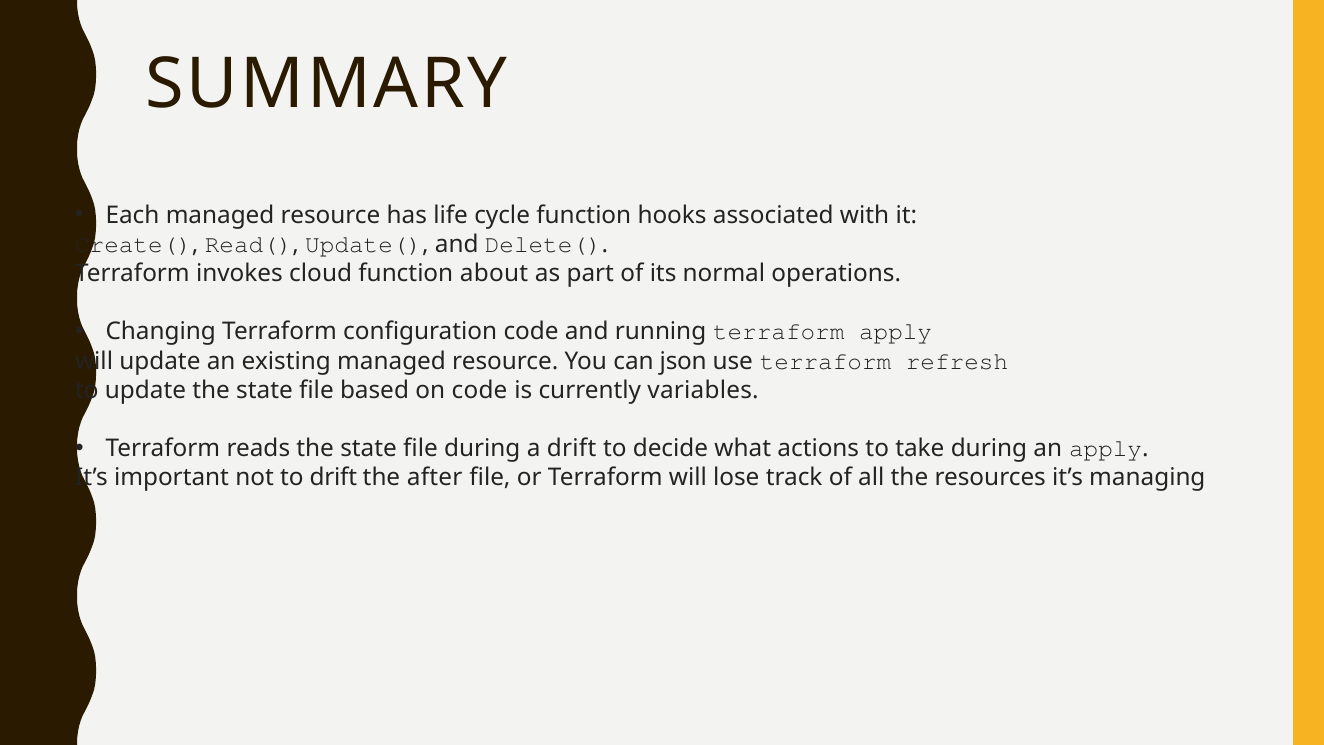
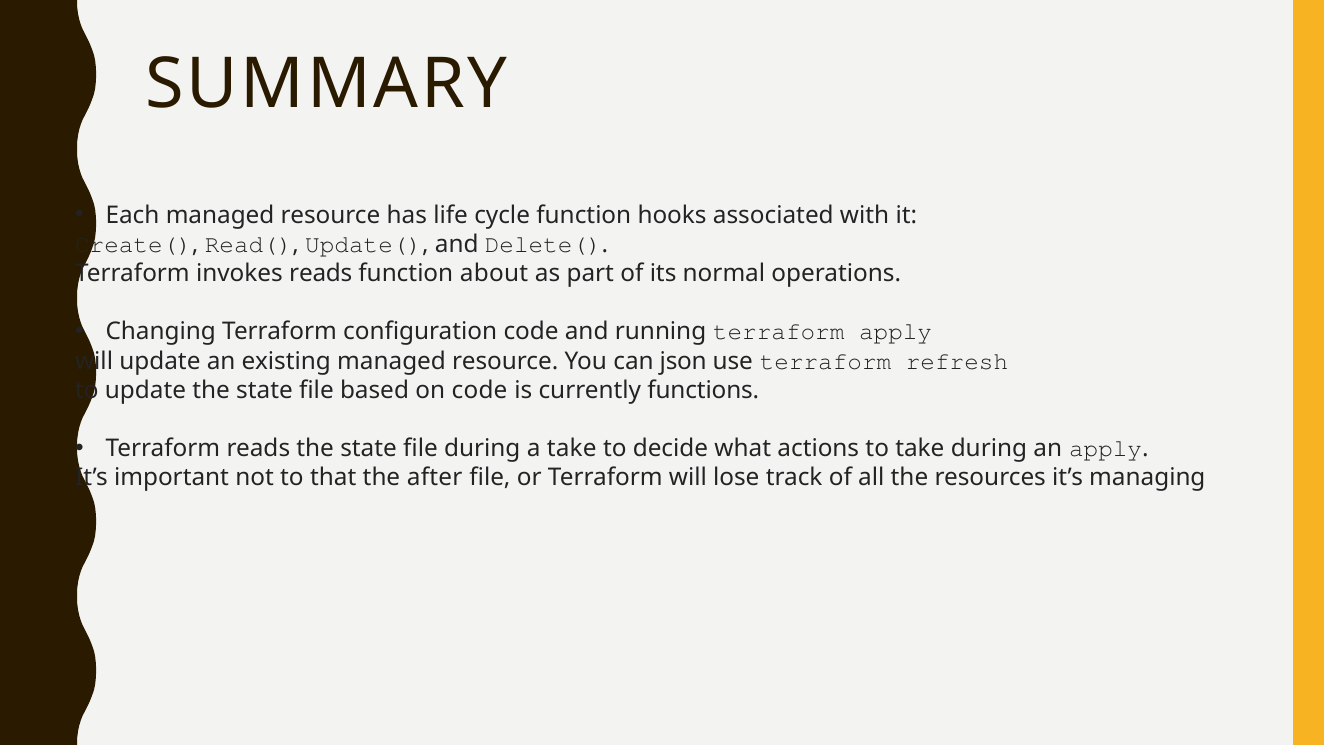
invokes cloud: cloud -> reads (321, 274)
variables: variables -> functions (703, 390)
a drift: drift -> take (572, 449)
to drift: drift -> that (333, 478)
